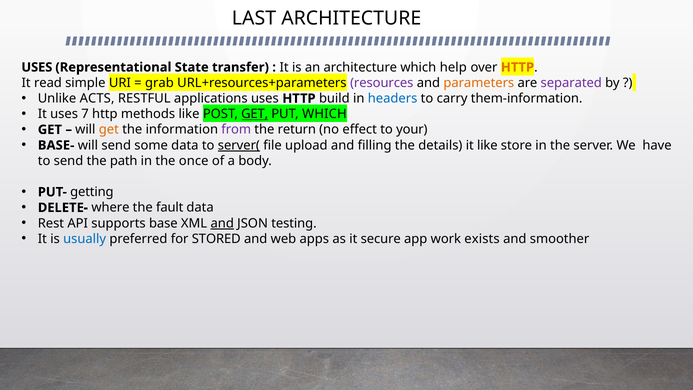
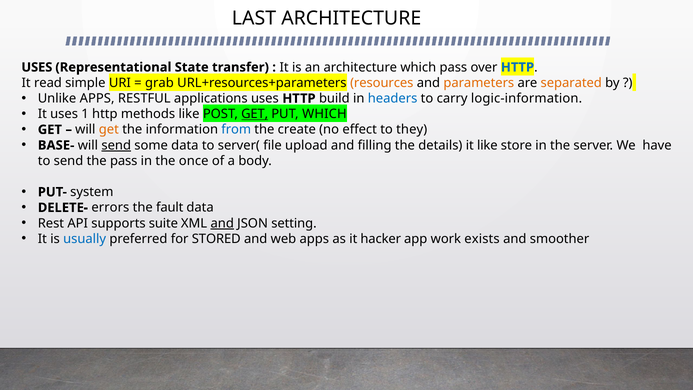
which help: help -> pass (453, 67)
HTTP colour: orange -> blue (518, 67)
resources colour: purple -> orange (382, 83)
separated colour: purple -> orange (571, 83)
Unlike ACTS: ACTS -> APPS (97, 98)
them-information: them-information -> logic-information (527, 98)
7: 7 -> 1 (85, 114)
from colour: purple -> blue (236, 130)
return: return -> create (297, 130)
your: your -> they (412, 130)
send underline: none -> present (116, 145)
server( underline: present -> none (239, 145)
the path: path -> pass (124, 161)
getting: getting -> system (92, 192)
where: where -> errors (110, 208)
base: base -> suite (163, 223)
testing: testing -> setting (294, 223)
secure: secure -> hacker (381, 239)
